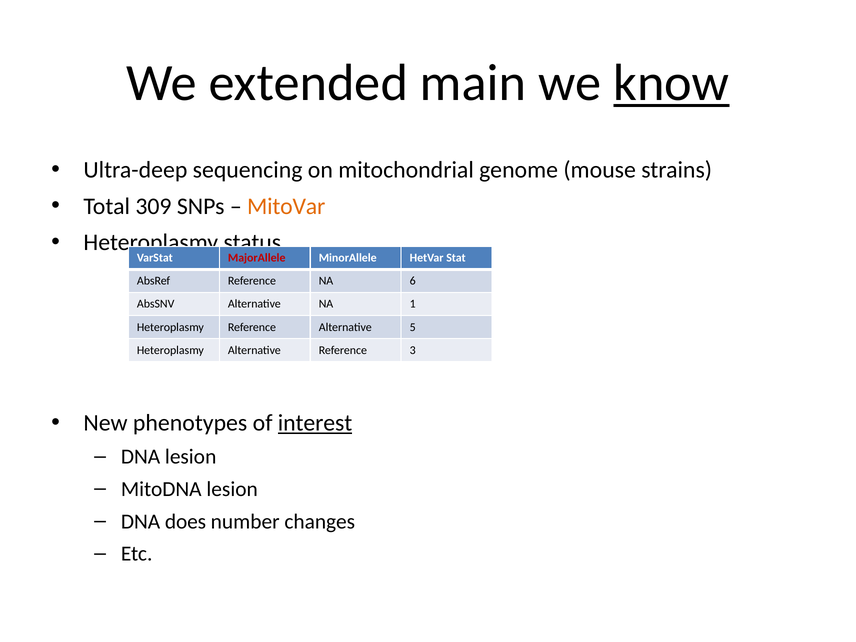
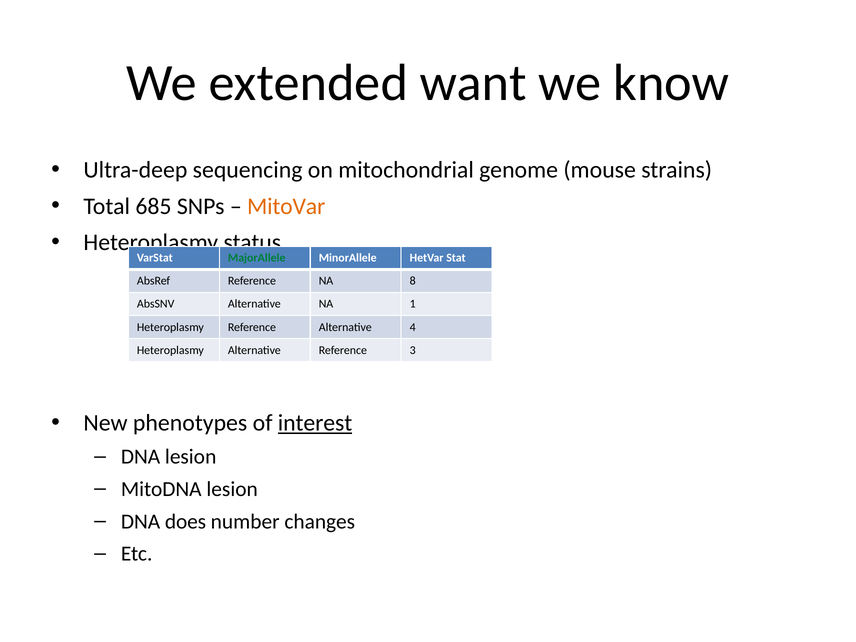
main: main -> want (473, 83)
know underline: present -> none (671, 83)
309: 309 -> 685 (153, 206)
MajorAllele colour: red -> green (257, 258)
6: 6 -> 8 (413, 281)
5: 5 -> 4 (413, 327)
